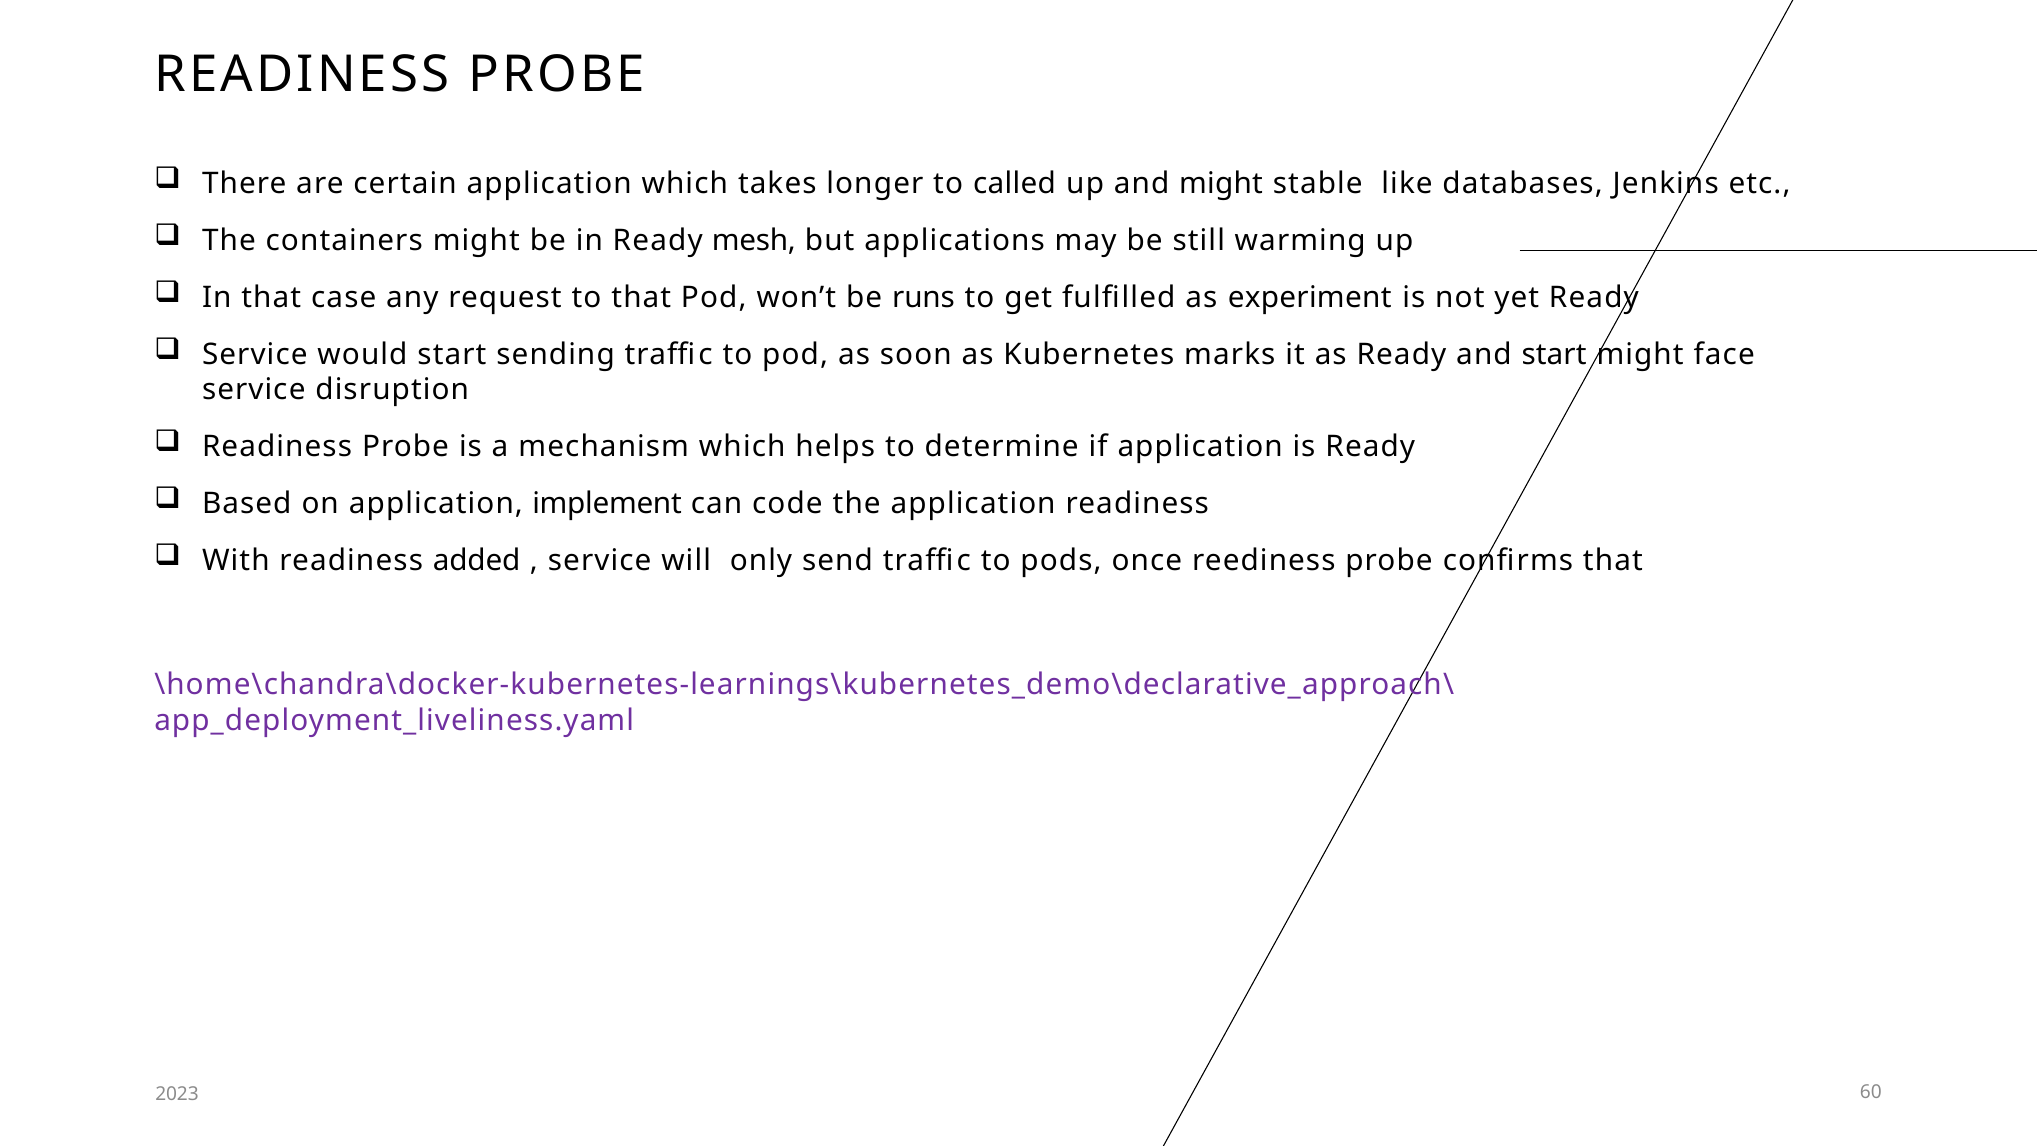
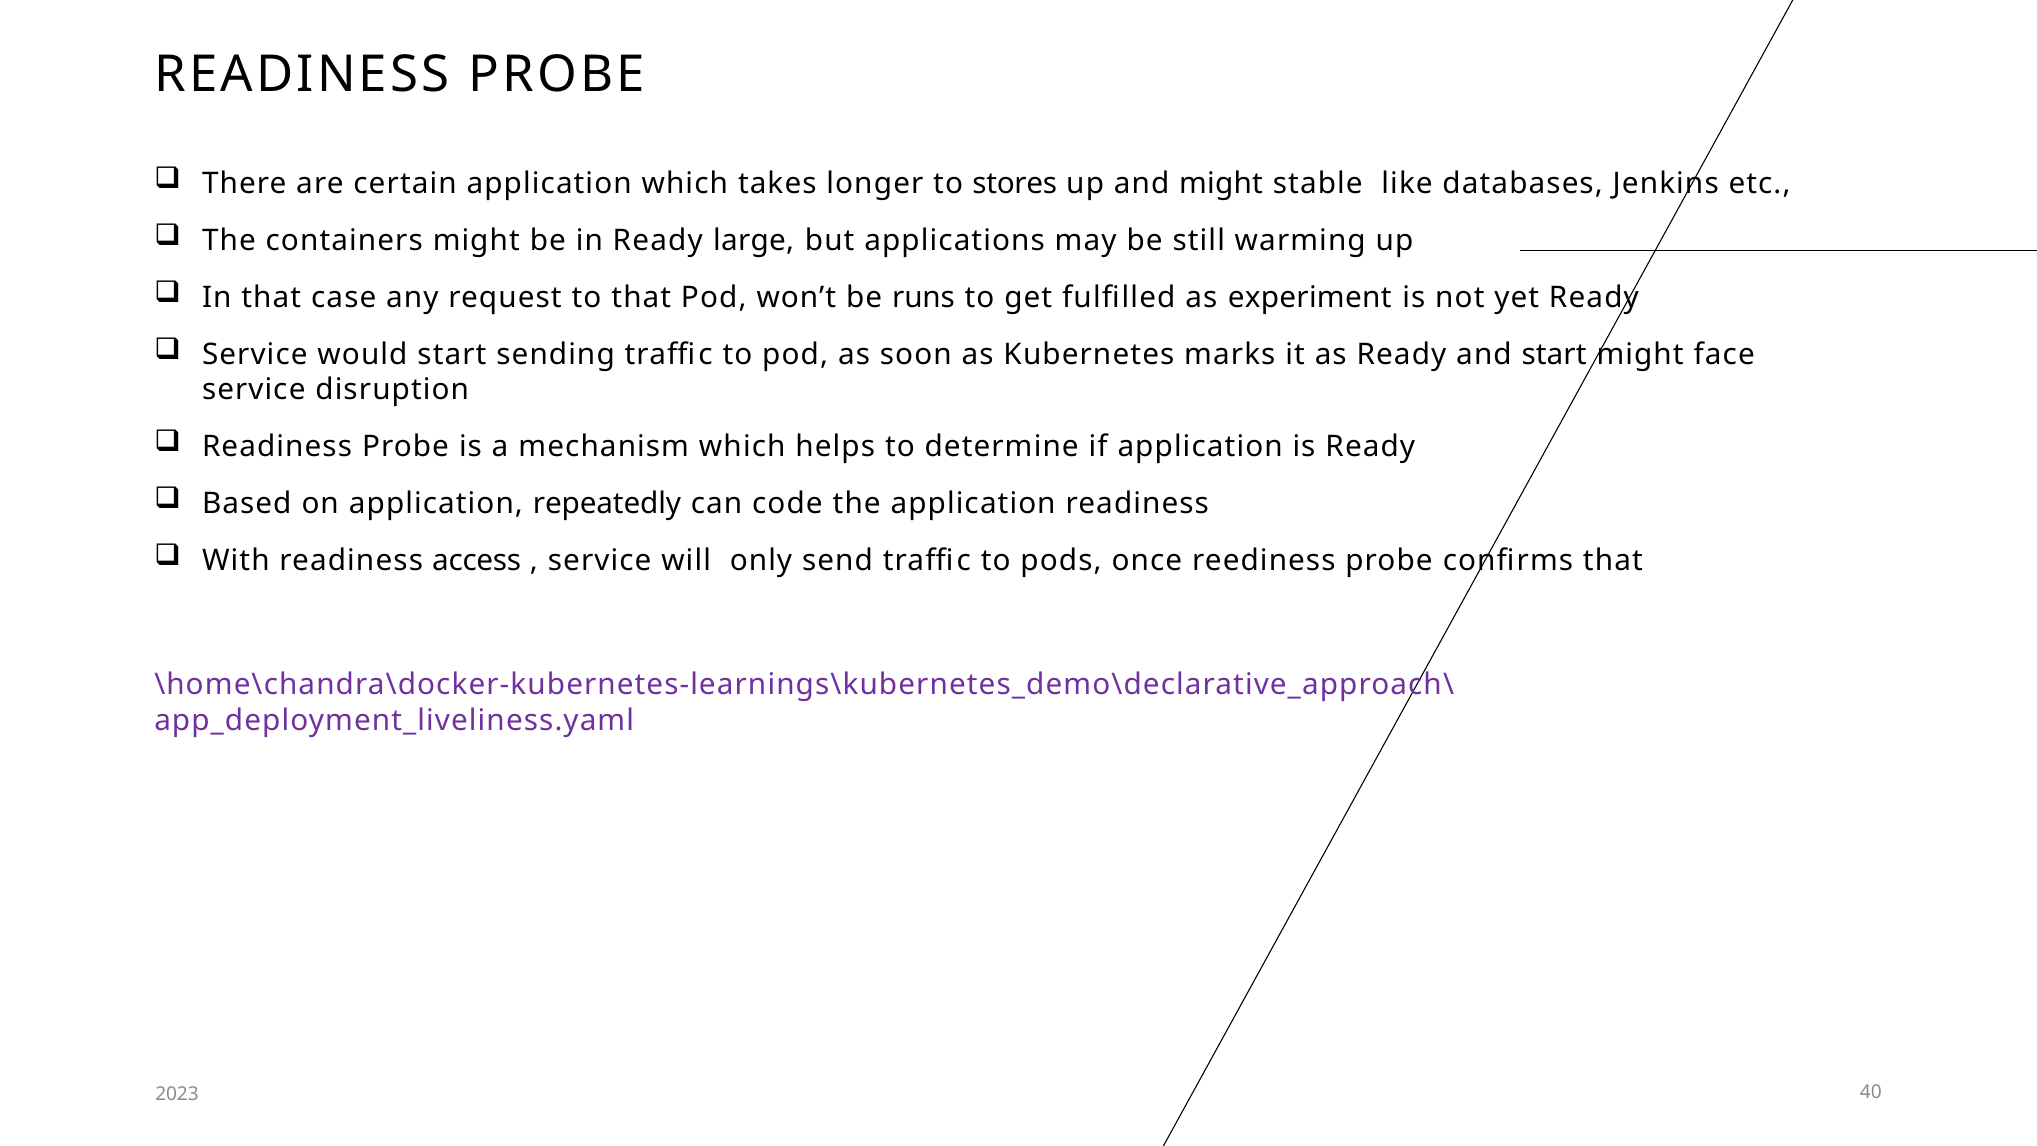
called: called -> stores (1015, 183)
mesh: mesh -> large (754, 240)
implement: implement -> repeatedly (607, 504)
added: added -> access (477, 561)
60: 60 -> 40 (1871, 1092)
